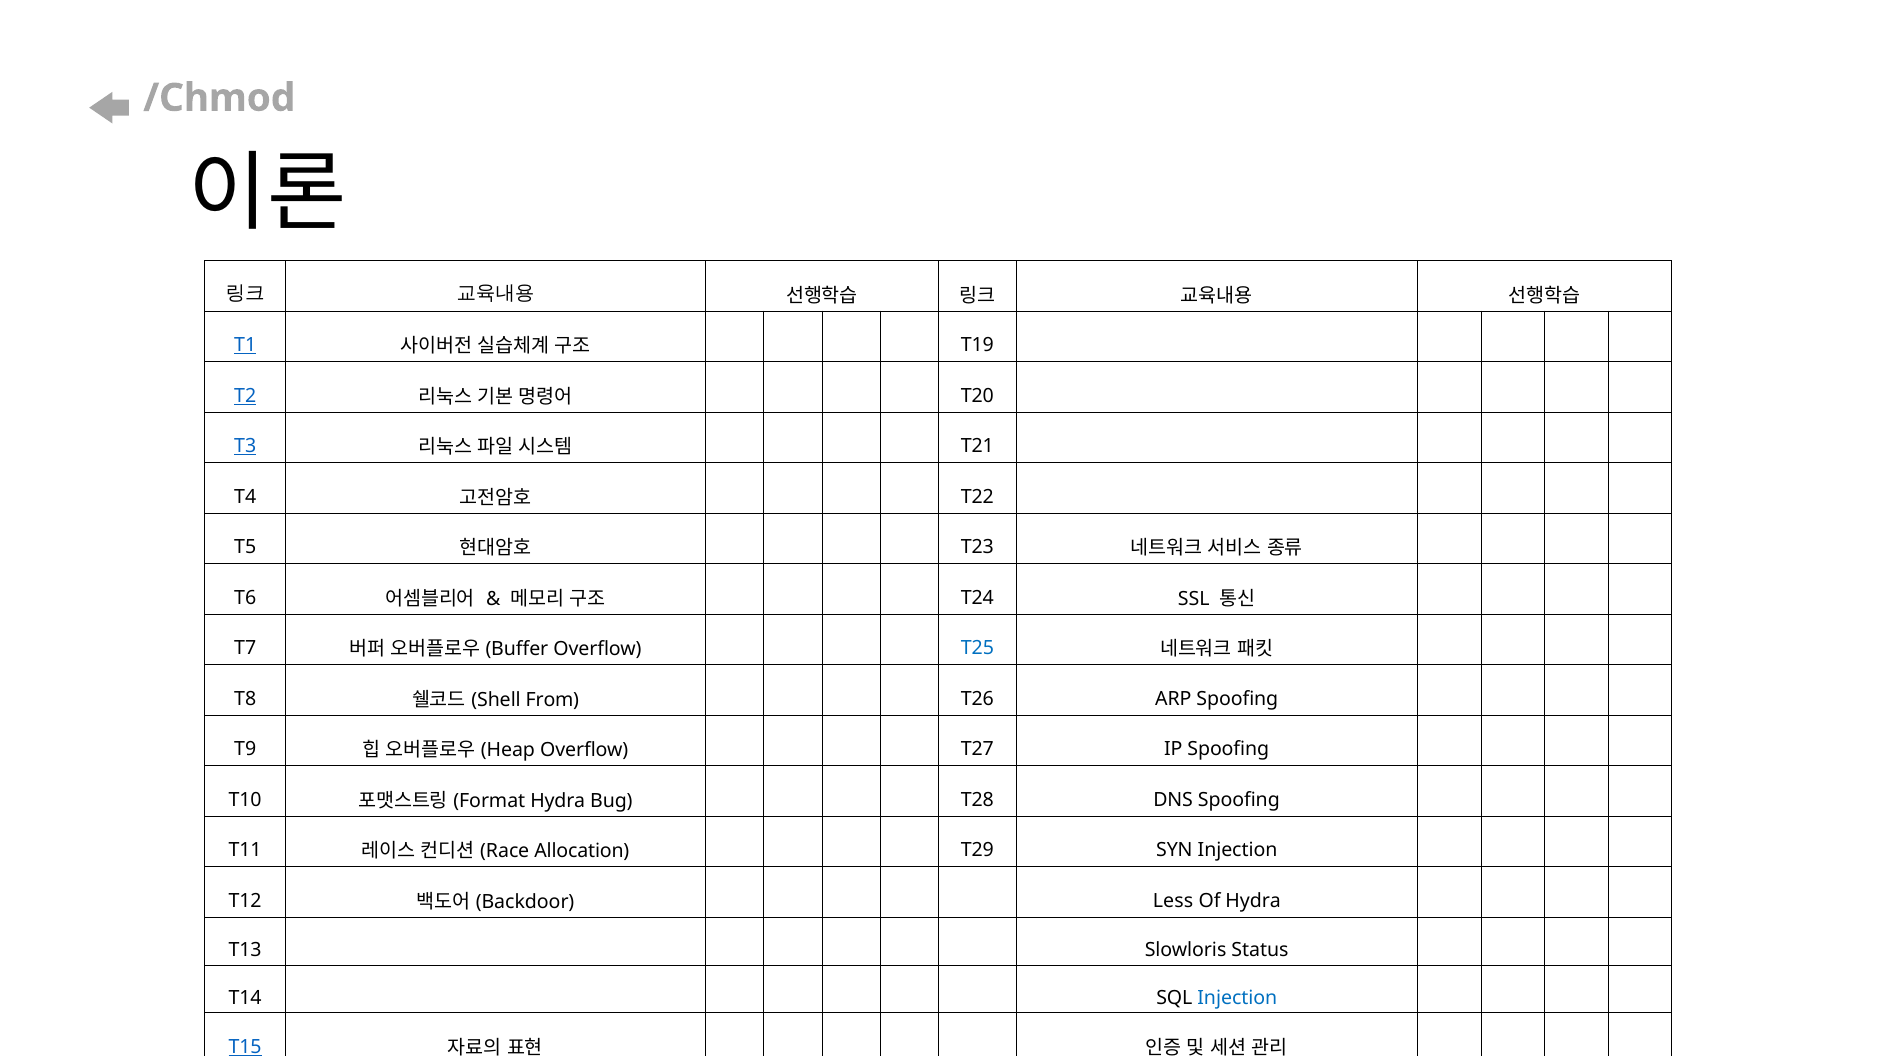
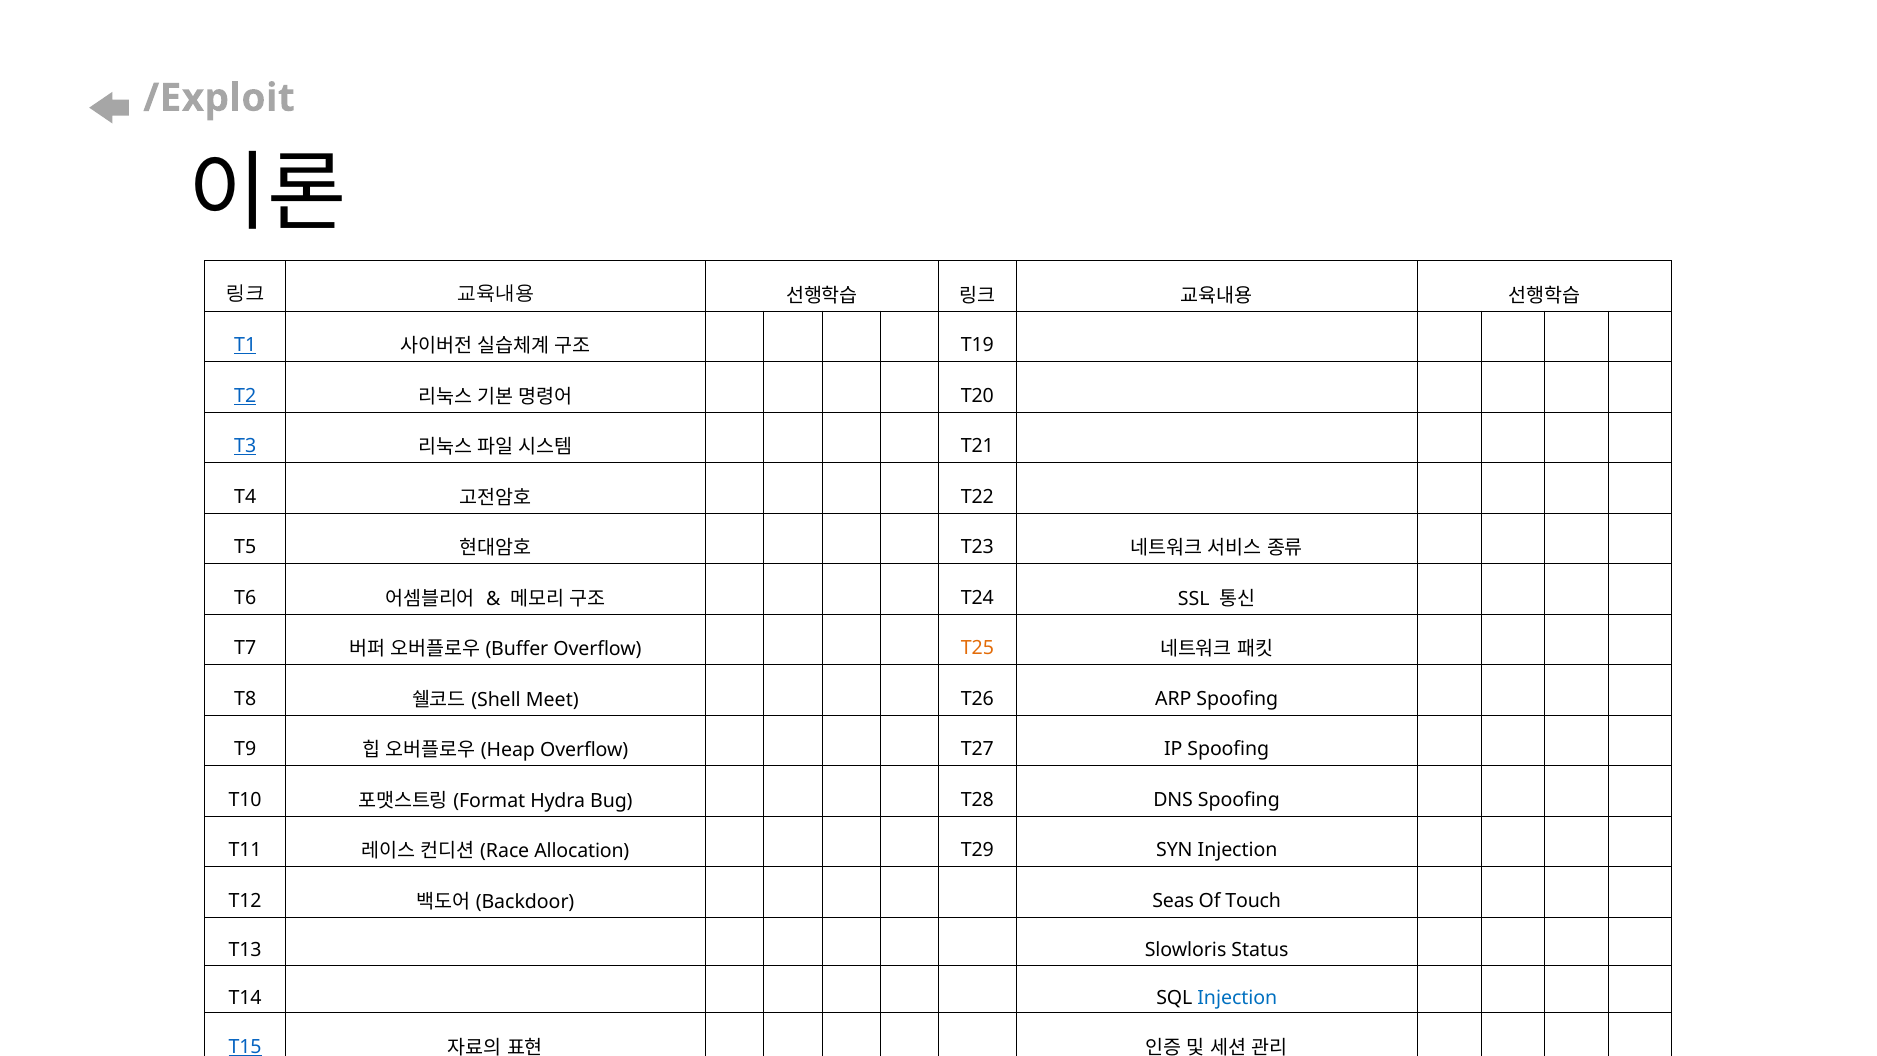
/Chmod: /Chmod -> /Exploit (219, 98)
T25 colour: blue -> orange (977, 648)
From: From -> Meet (552, 700)
Less: Less -> Seas (1173, 900)
Of Hydra: Hydra -> Touch (1253, 900)
